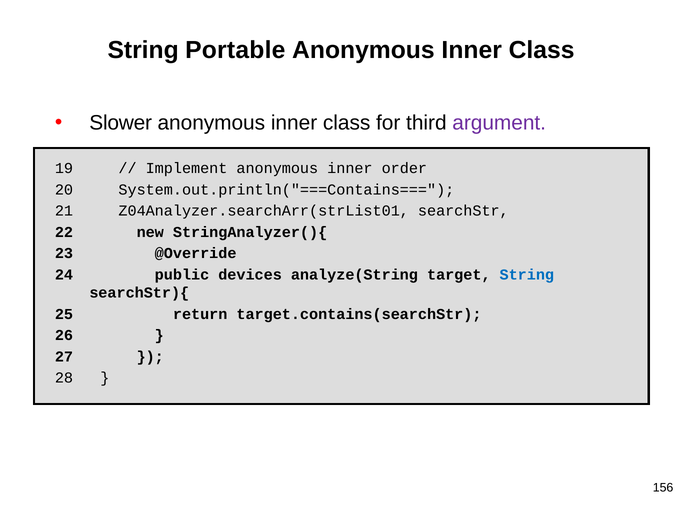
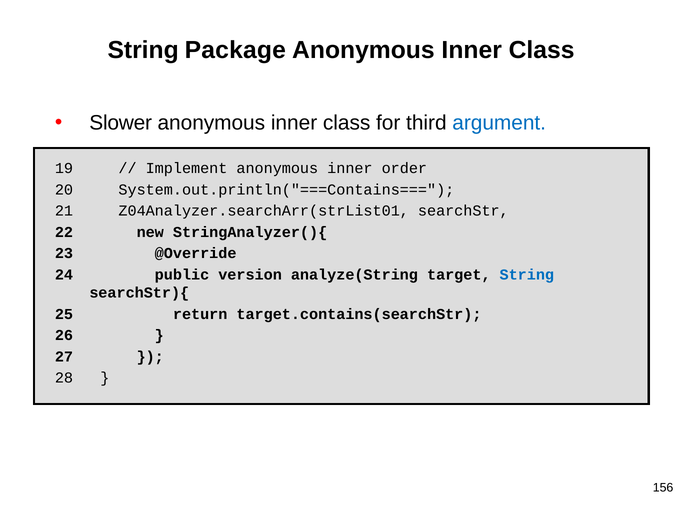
Portable: Portable -> Package (235, 50)
argument colour: purple -> blue (499, 123)
devices: devices -> version (250, 275)
